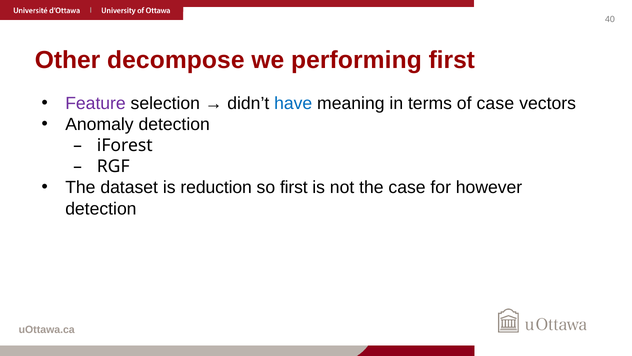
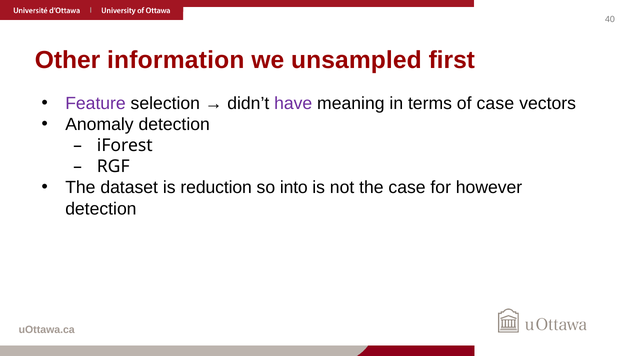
decompose: decompose -> information (176, 60)
performing: performing -> unsampled (356, 60)
have colour: blue -> purple (293, 103)
so first: first -> into (294, 187)
